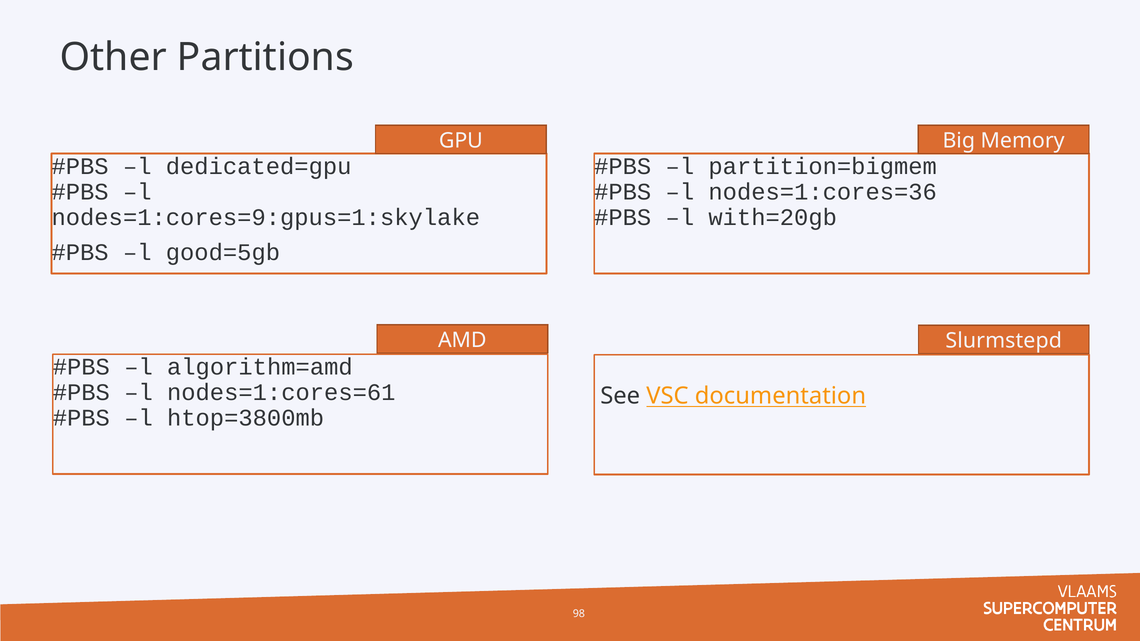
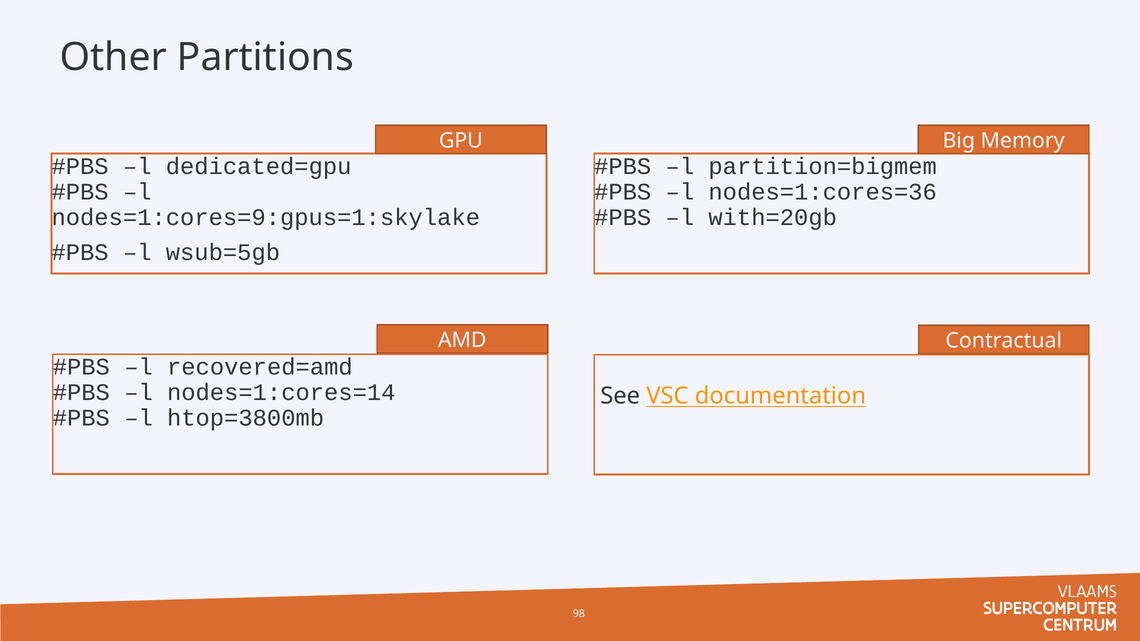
good=5gb: good=5gb -> wsub=5gb (223, 252)
Slurmstepd: Slurmstepd -> Contractual (1004, 341)
algorithm=amd: algorithm=amd -> recovered=amd (260, 367)
nodes=1:cores=61: nodes=1:cores=61 -> nodes=1:cores=14 (281, 393)
